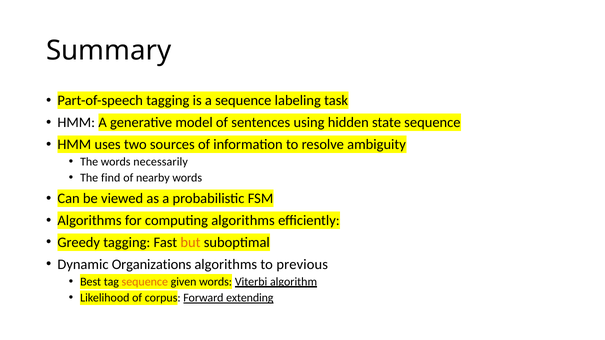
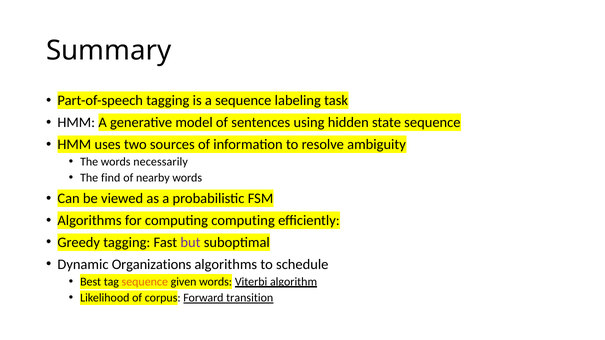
computing algorithms: algorithms -> computing (243, 221)
but colour: orange -> purple (190, 243)
previous: previous -> schedule (302, 264)
extending: extending -> transition (250, 298)
